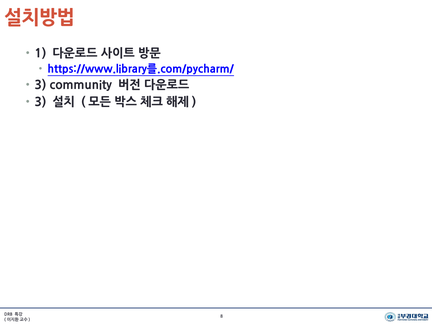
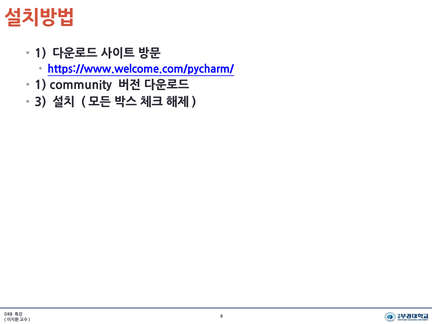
https://www.library를.com/pycharm/: https://www.library를.com/pycharm/ -> https://www.welcome.com/pycharm/ (141, 69)
3: 3 -> 1 (40, 85)
